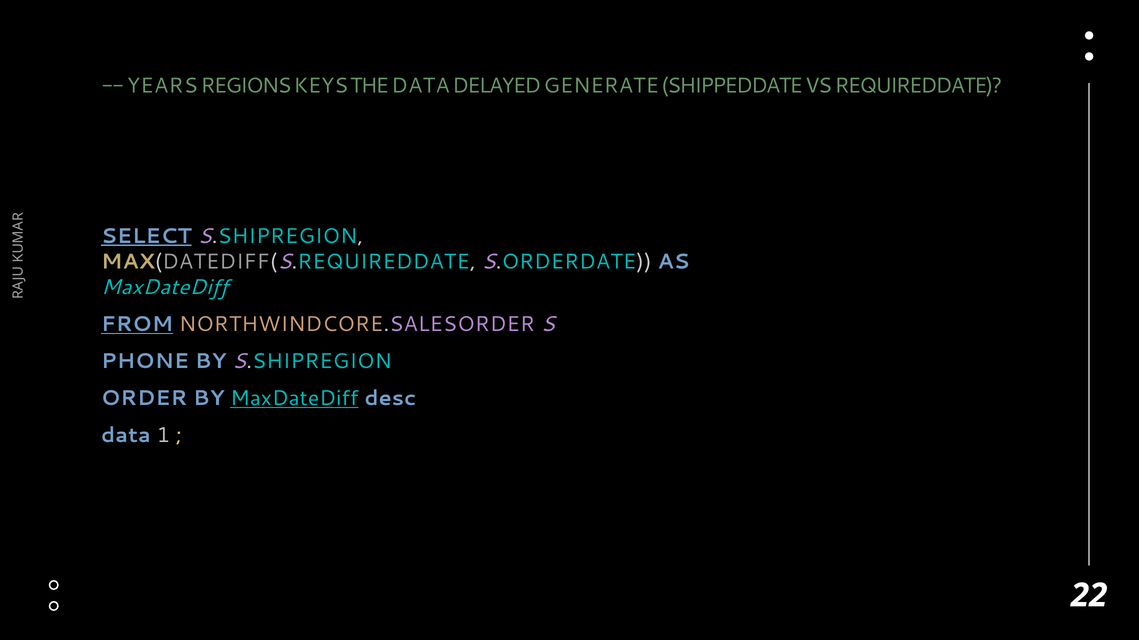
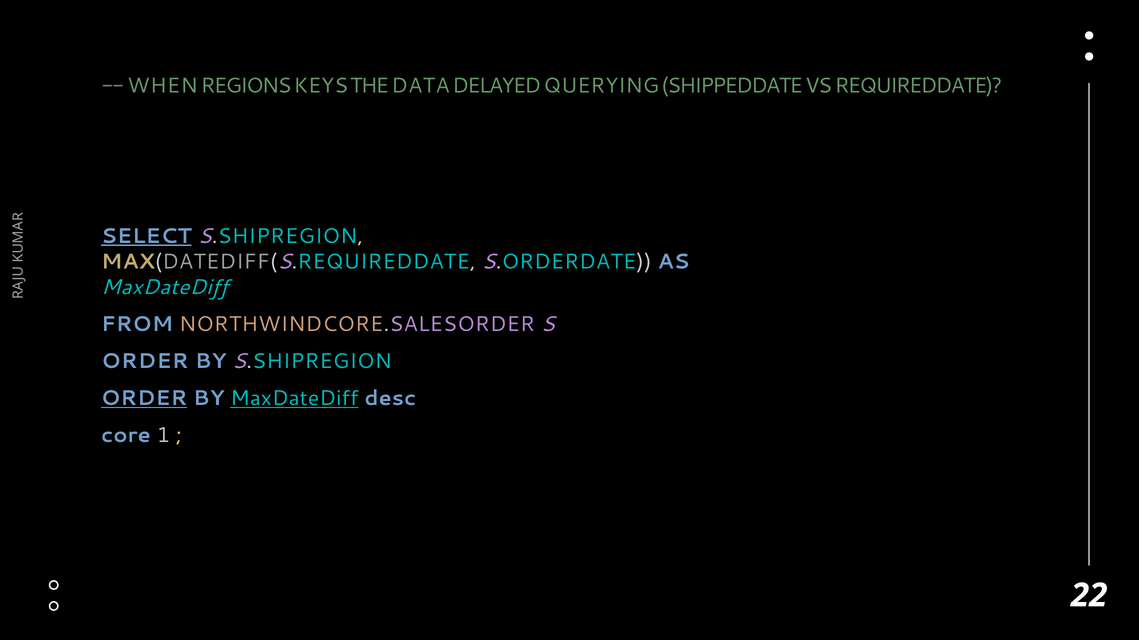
YEARS: YEARS -> WHEN (162, 86)
GENERATE: GENERATE -> QUERYING (601, 86)
FROM underline: present -> none (137, 325)
PHONE: PHONE -> ORDER (145, 362)
ORDER underline: none -> present (144, 399)
data: data -> core (126, 436)
